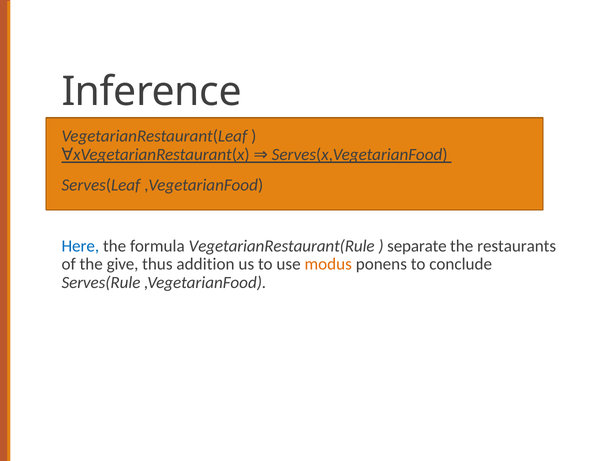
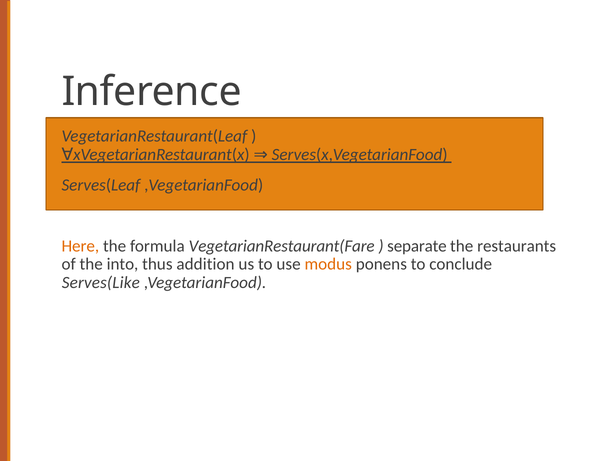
Here colour: blue -> orange (80, 246)
VegetarianRestaurant(Rule: VegetarianRestaurant(Rule -> VegetarianRestaurant(Fare (282, 246)
give: give -> into (123, 264)
Serves(Rule: Serves(Rule -> Serves(Like (101, 283)
